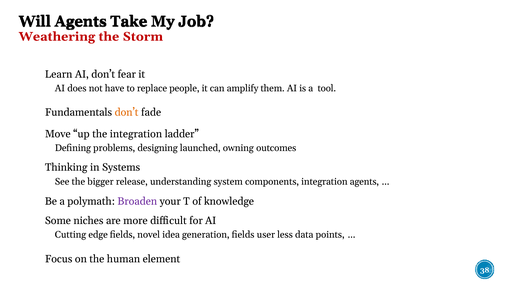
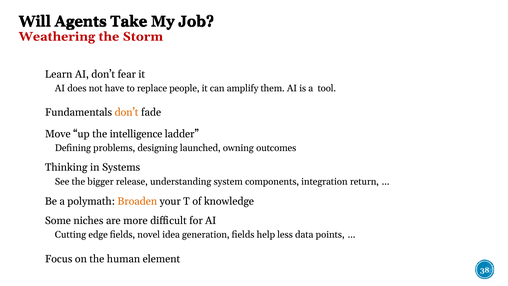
the integration: integration -> intelligence (136, 134)
integration agents: agents -> return (364, 181)
Broaden colour: purple -> orange (137, 201)
user: user -> help (266, 234)
